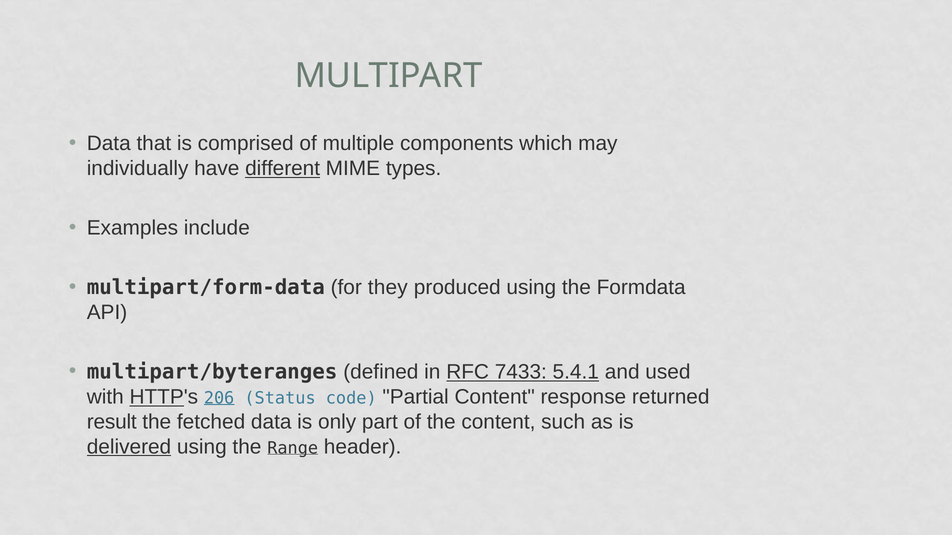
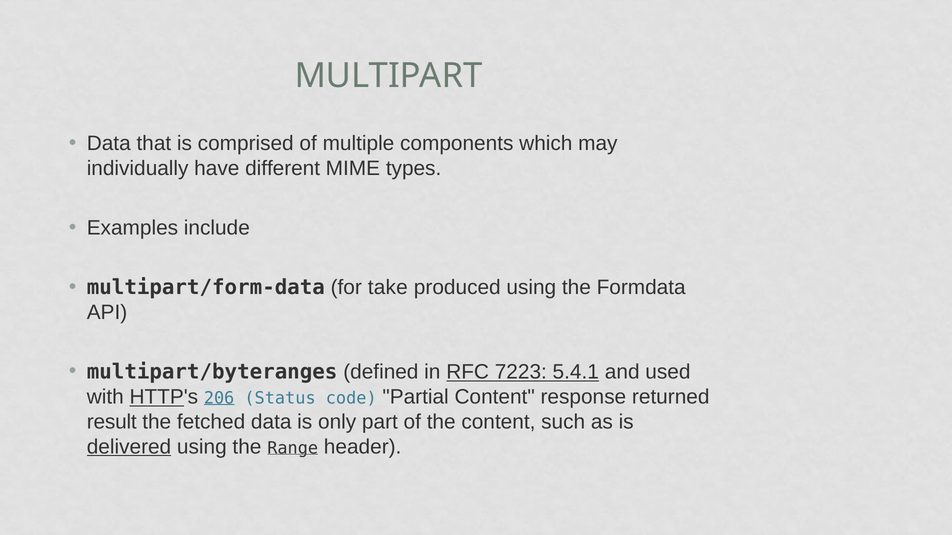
different underline: present -> none (283, 169)
they: they -> take (388, 288)
7433: 7433 -> 7223 (521, 372)
